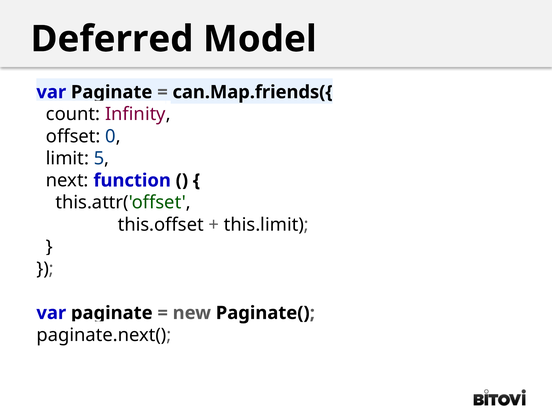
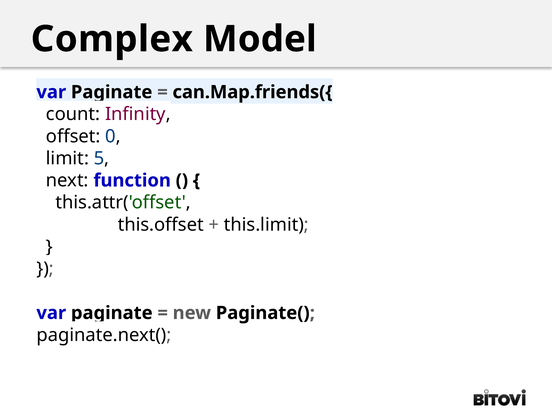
Deferred: Deferred -> Complex (112, 39)
